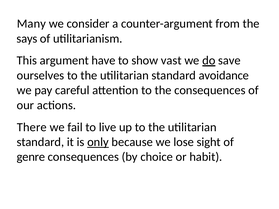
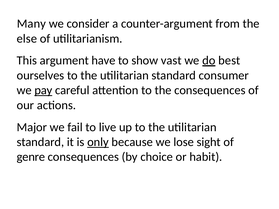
says: says -> else (27, 39)
save: save -> best (229, 61)
avoidance: avoidance -> consumer (224, 75)
pay underline: none -> present (43, 90)
There: There -> Major (32, 127)
